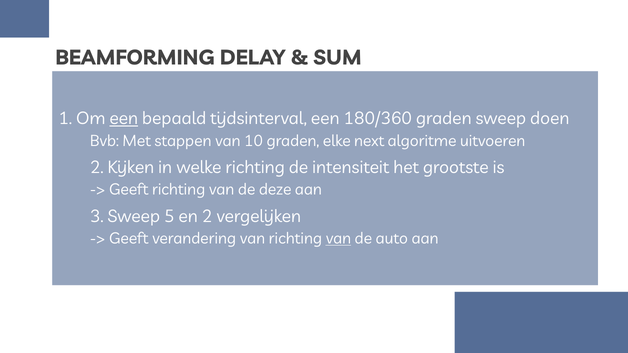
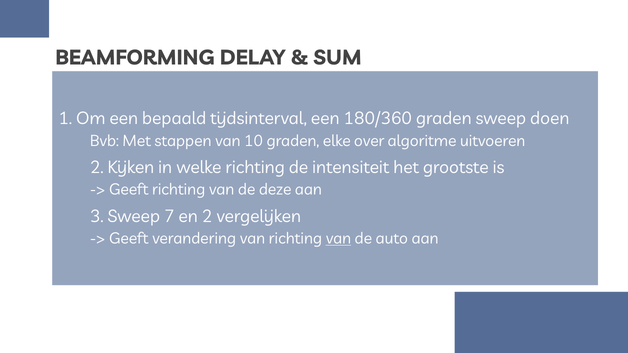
een underline: present -> none (124, 119)
next: next -> over (369, 141)
5: 5 -> 7 (169, 216)
